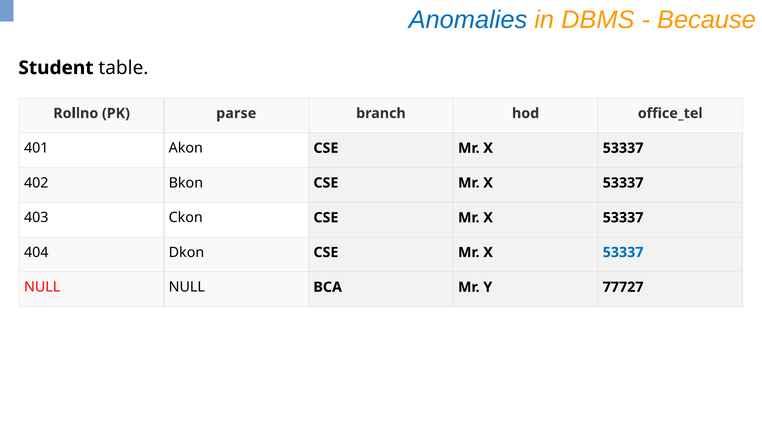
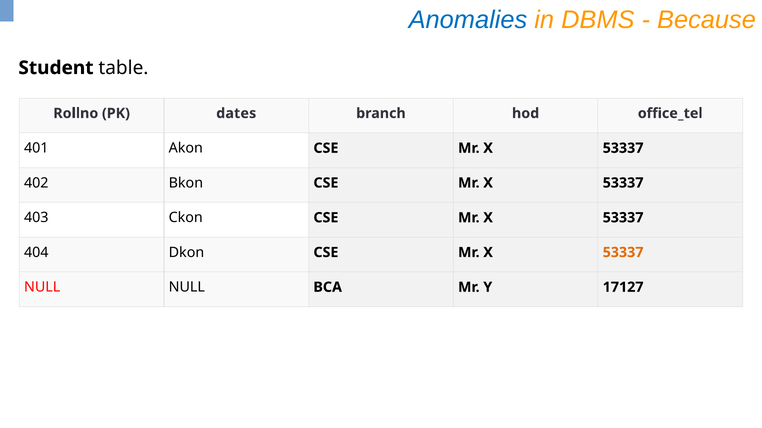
parse: parse -> dates (236, 113)
53337 colour: blue -> orange (623, 253)
77727: 77727 -> 17127 (623, 288)
